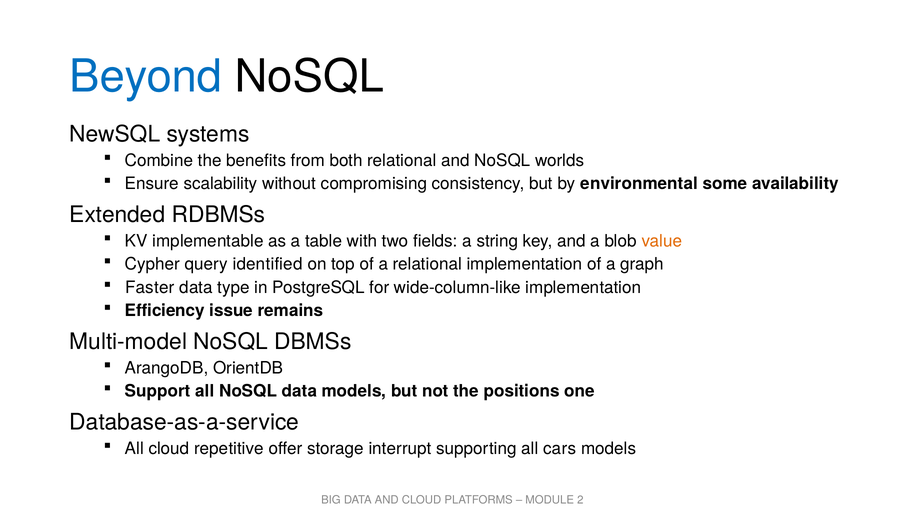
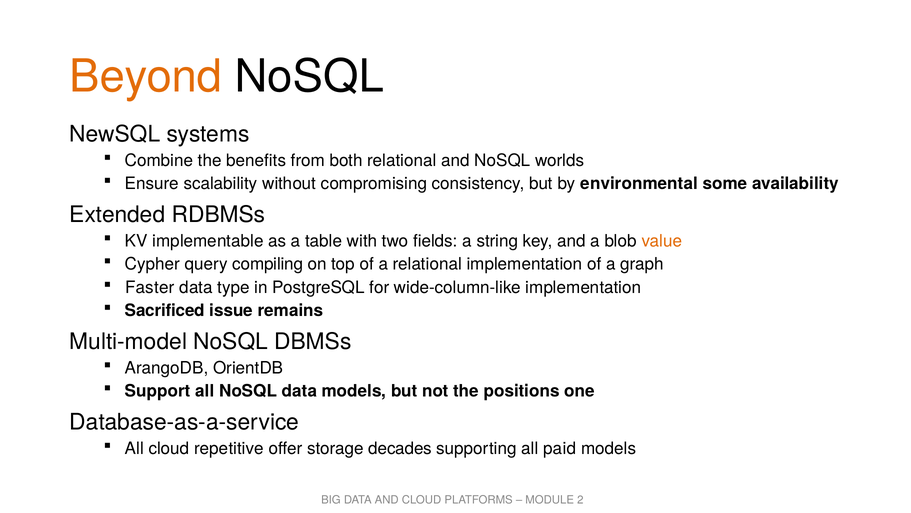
Beyond colour: blue -> orange (146, 77)
identified: identified -> compiling (268, 264)
Efficiency: Efficiency -> Sacrificed (165, 310)
interrupt: interrupt -> decades (400, 448)
cars: cars -> paid (560, 448)
